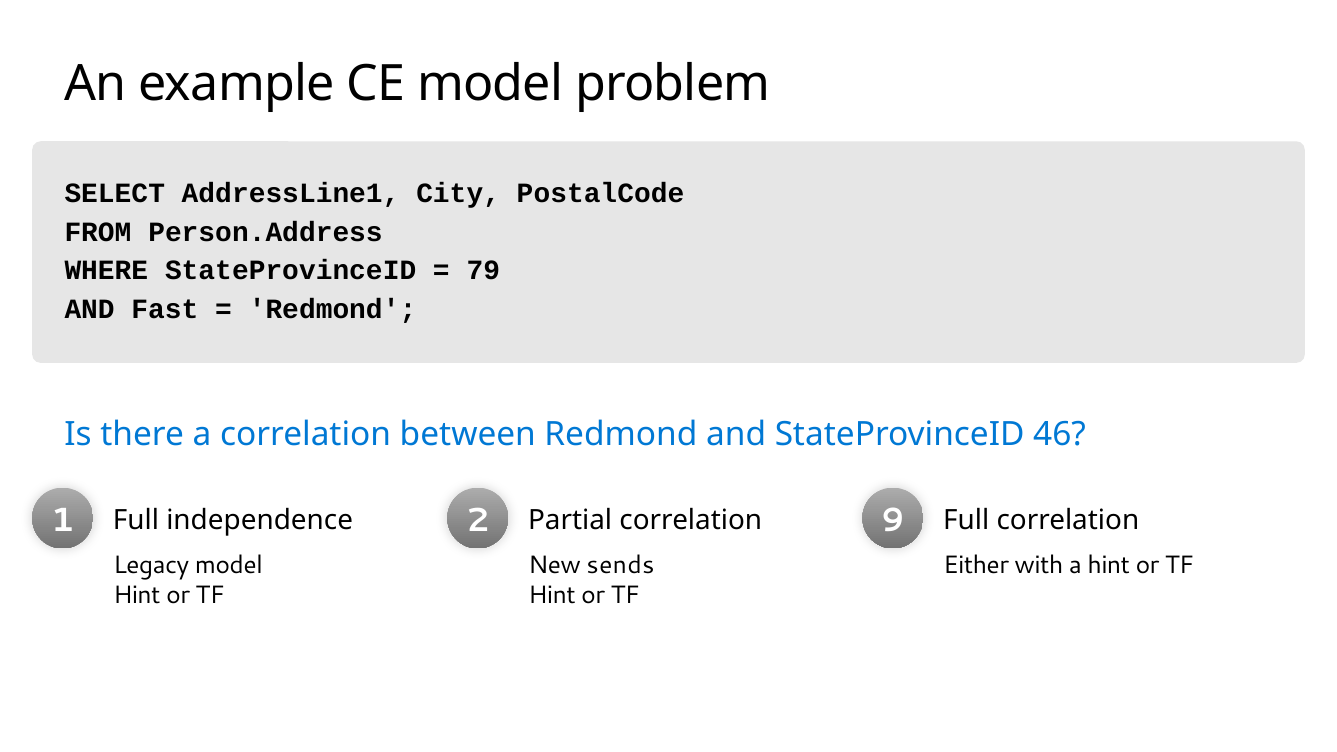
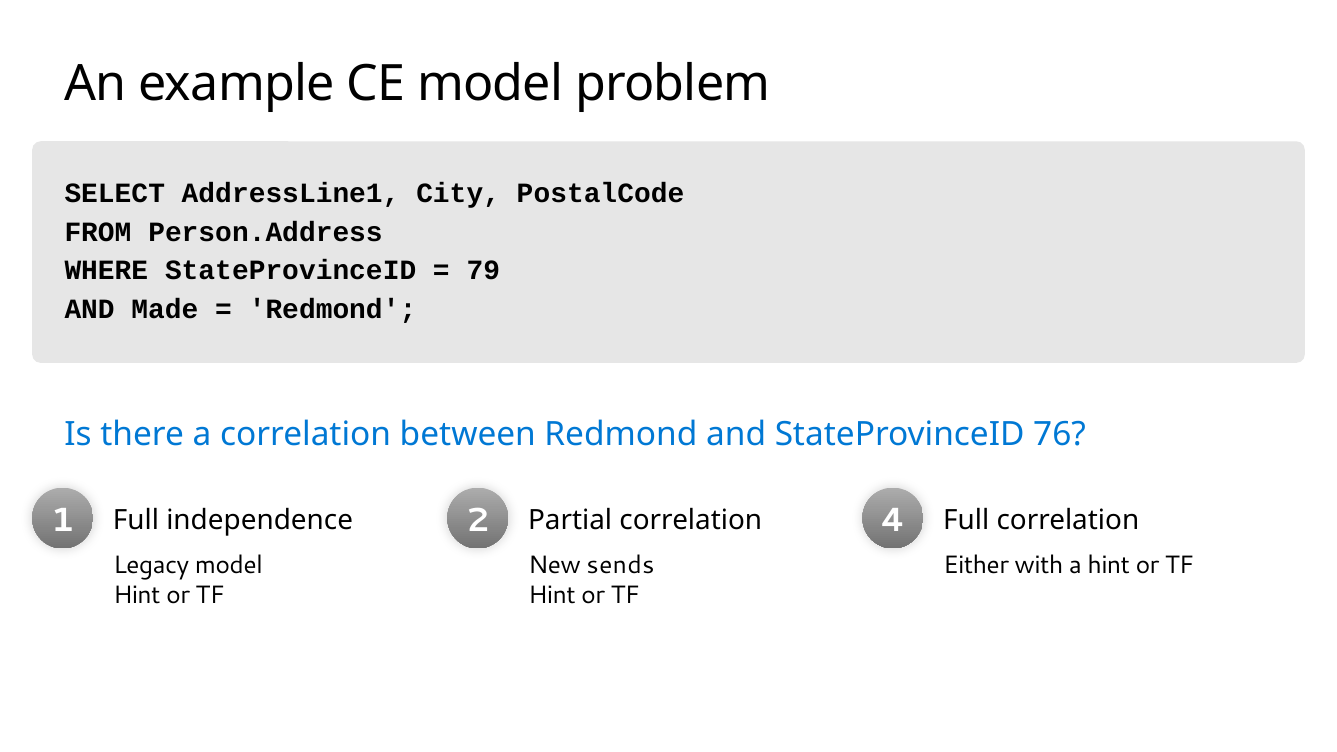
Fast: Fast -> Made (165, 309)
46: 46 -> 76 (1060, 434)
9: 9 -> 4 (893, 520)
